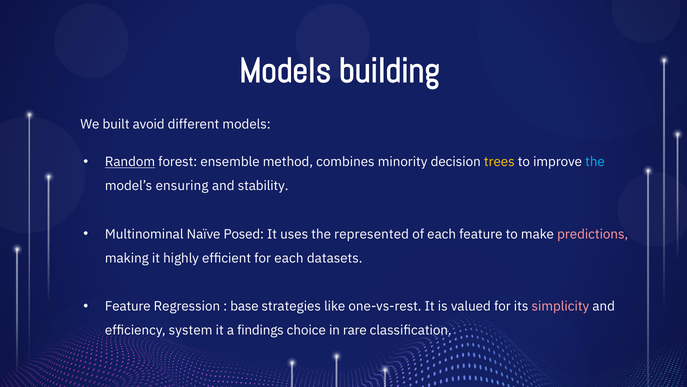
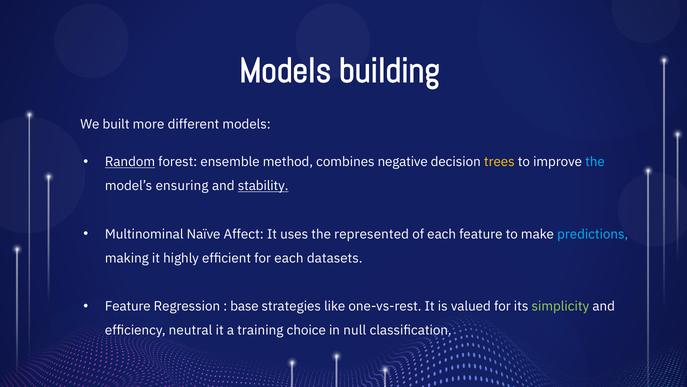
avoid: avoid -> more (149, 124)
minority: minority -> negative (403, 162)
stability underline: none -> present (263, 186)
Posed: Posed -> Affect (244, 234)
predictions colour: pink -> light blue (593, 234)
simplicity colour: pink -> light green (560, 306)
system: system -> neutral (191, 330)
findings: findings -> training (260, 330)
rare: rare -> null (355, 330)
